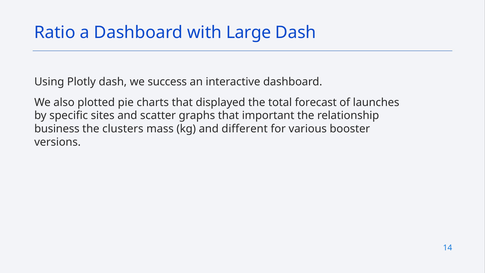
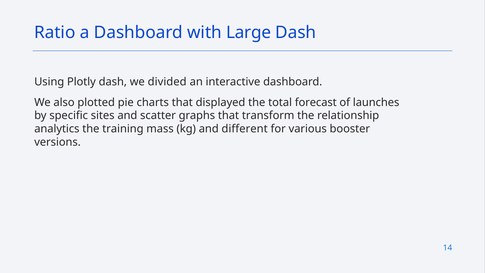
success: success -> divided (167, 82)
important: important -> transform (268, 116)
business: business -> analytics (57, 129)
clusters: clusters -> training (123, 129)
